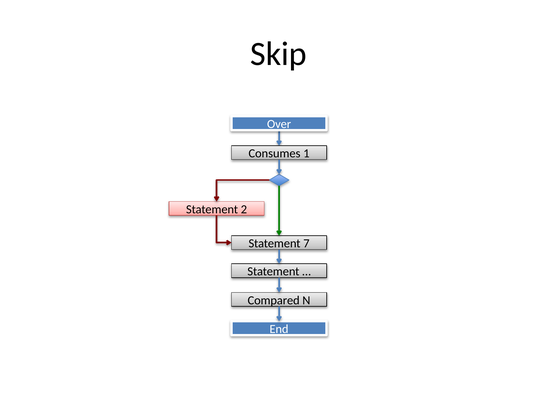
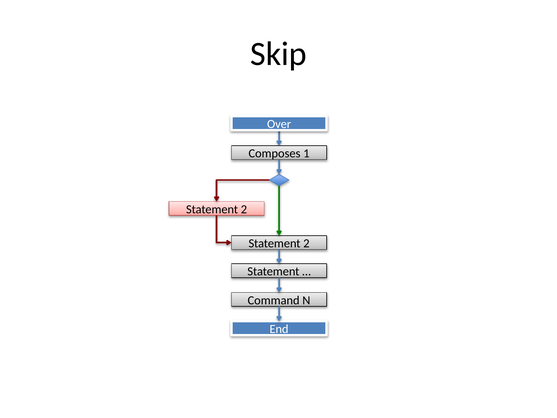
Consumes: Consumes -> Composes (274, 153)
7: 7 -> 2 (306, 243)
Compared: Compared -> Command (274, 300)
